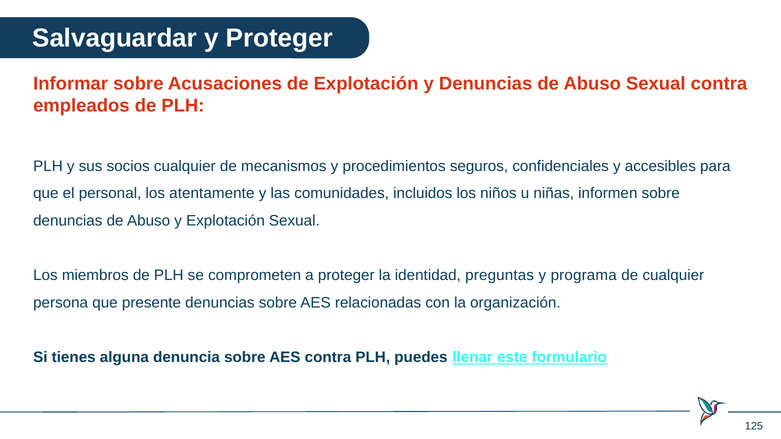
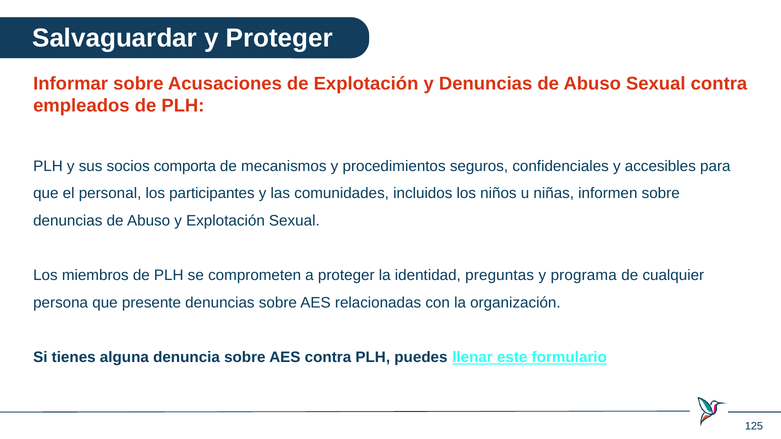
socios cualquier: cualquier -> comporta (185, 166)
atentamente: atentamente -> participantes (212, 193)
